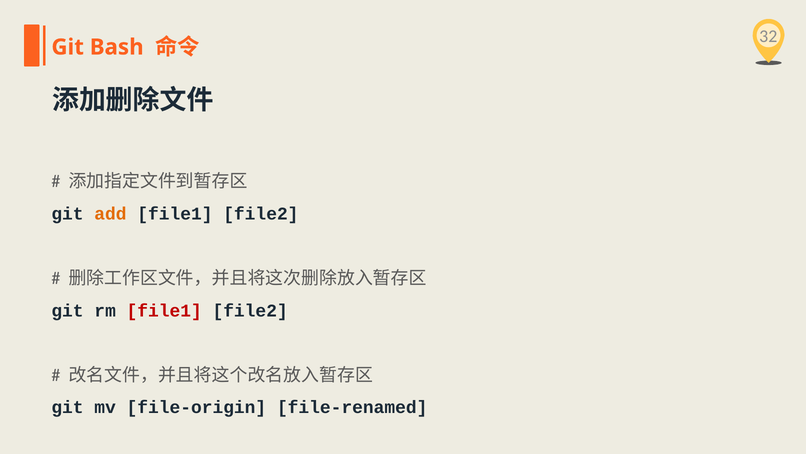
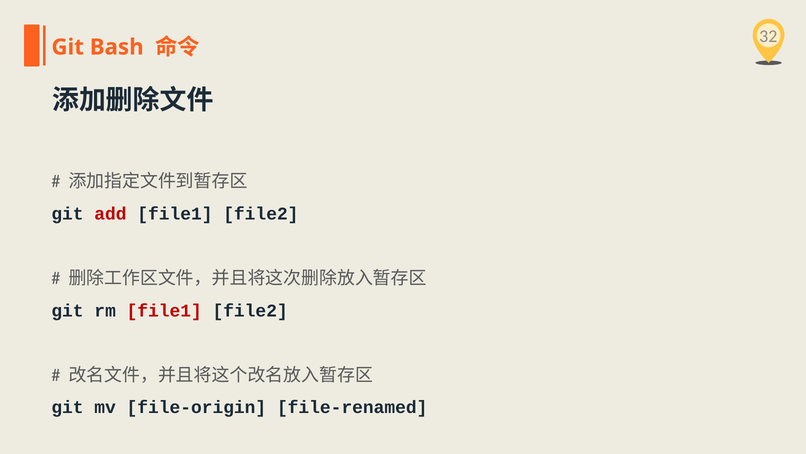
add colour: orange -> red (110, 213)
